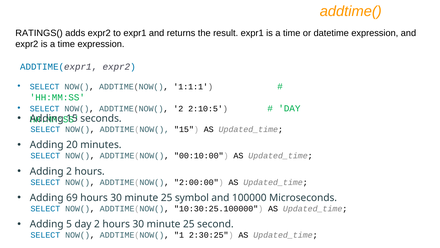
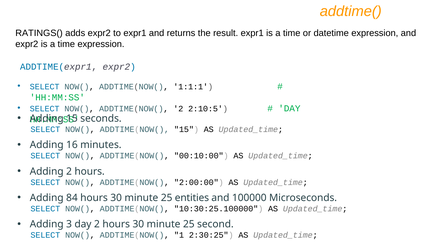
20: 20 -> 16 (72, 145)
69: 69 -> 84 (72, 197)
symbol: symbol -> entities (192, 197)
5: 5 -> 3 (69, 224)
